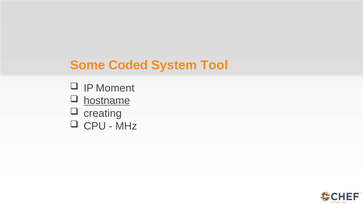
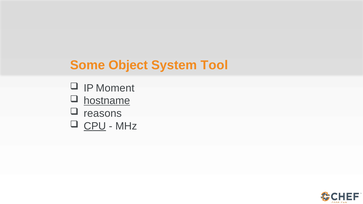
Coded: Coded -> Object (128, 65)
creating: creating -> reasons (103, 114)
CPU underline: none -> present (95, 126)
